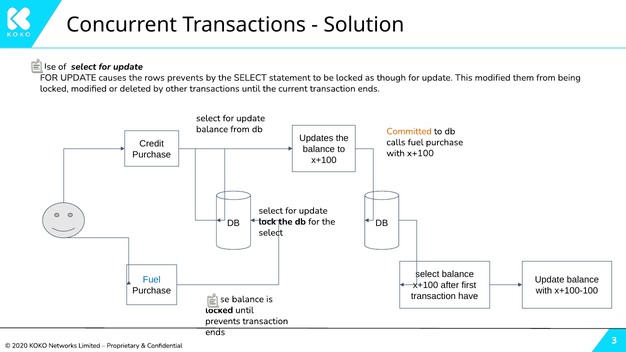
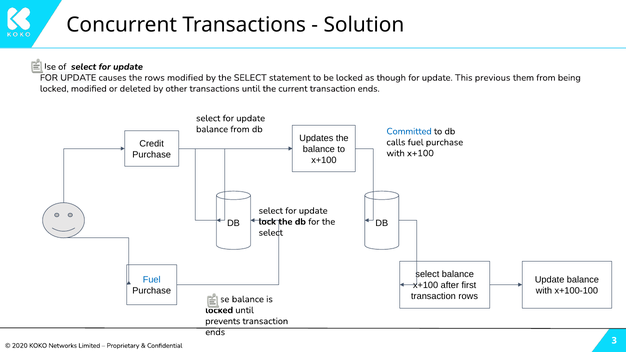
rows prevents: prevents -> modified (185, 78)
This modified: modified -> previous (493, 78)
Committed colour: orange -> blue (409, 131)
transaction have: have -> rows (468, 296)
